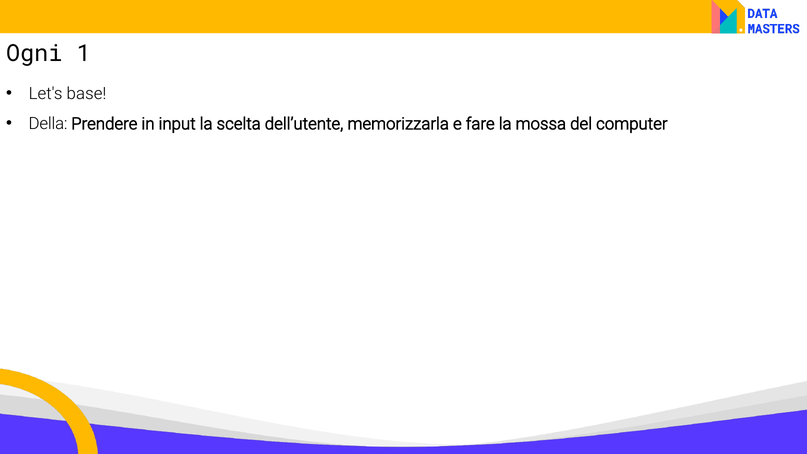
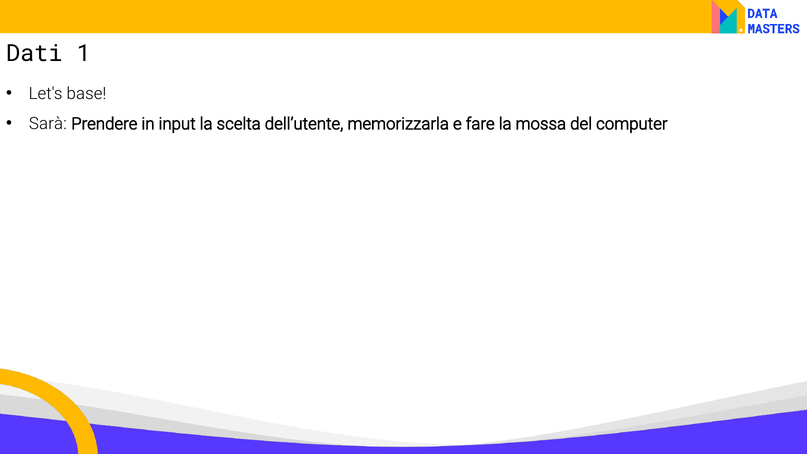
Ogni: Ogni -> Dati (34, 53)
Della: Della -> Sarà (48, 124)
